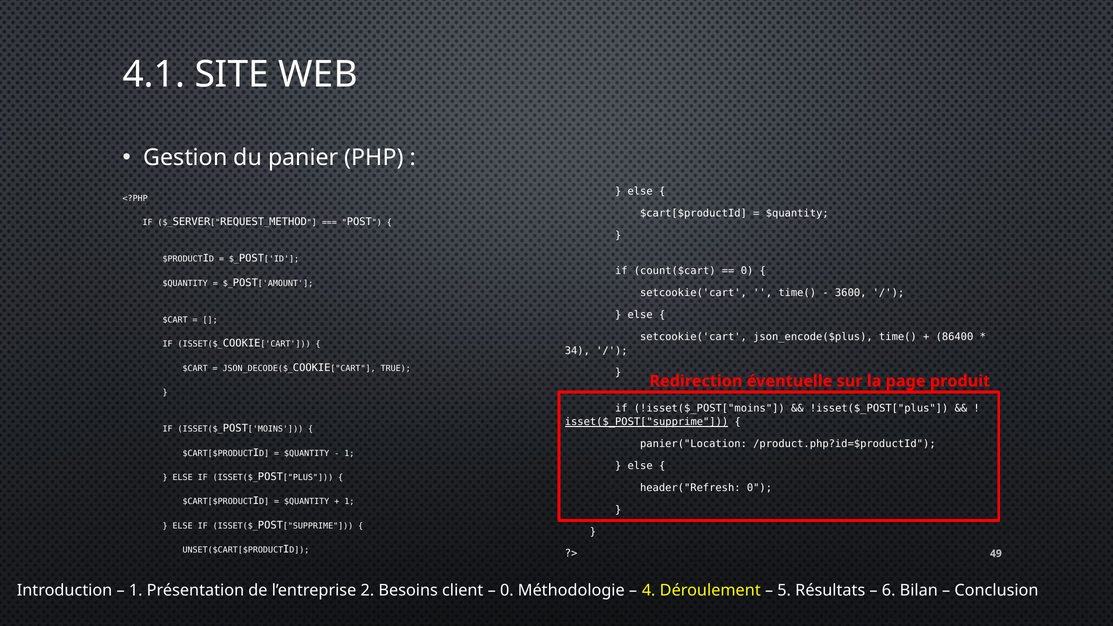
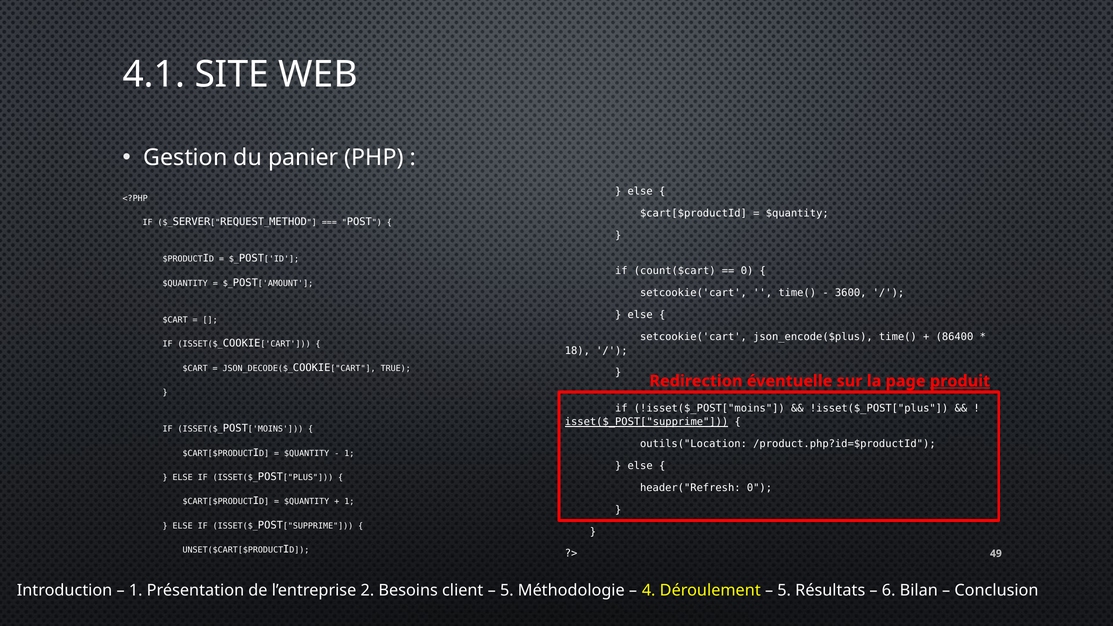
34: 34 -> 18 (577, 351)
produit underline: none -> present (960, 381)
panier("Location: panier("Location -> outils("Location (693, 444)
0: 0 -> 5 (507, 590)
